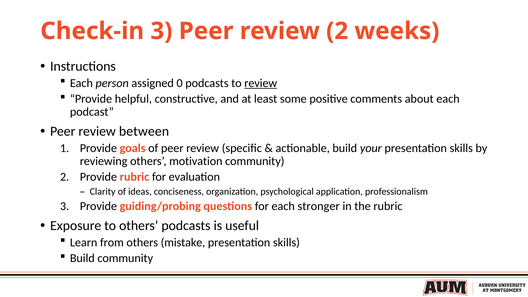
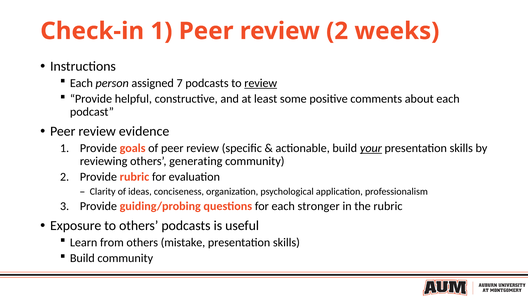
Check-in 3: 3 -> 1 (161, 31)
0: 0 -> 7 (180, 83)
between: between -> evidence (144, 131)
your underline: none -> present (371, 148)
motivation: motivation -> generating (196, 161)
